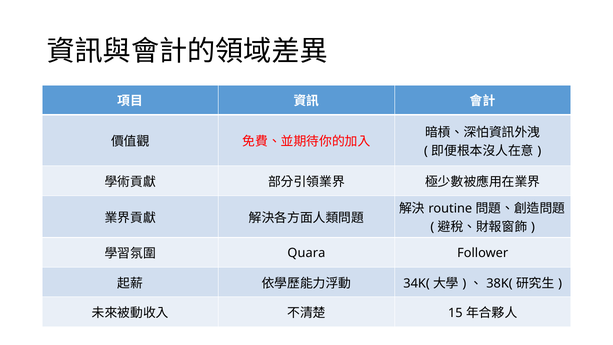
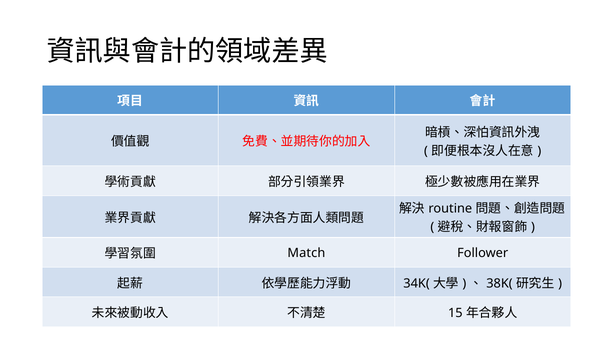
Quara: Quara -> Match (306, 253)
